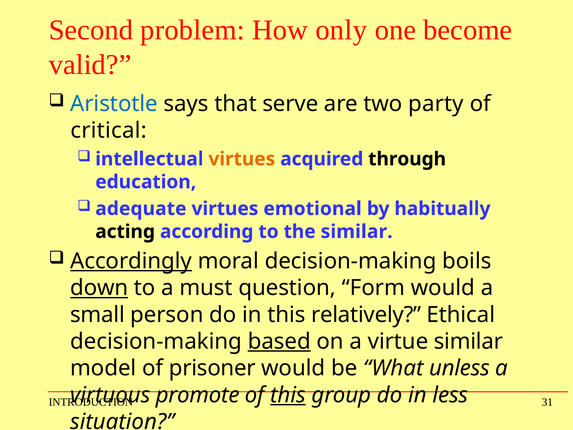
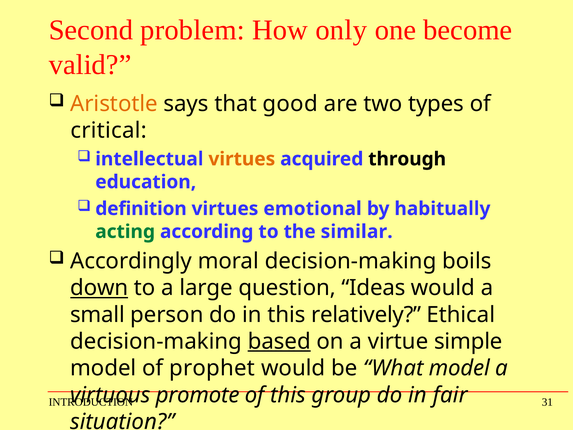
Aristotle colour: blue -> orange (114, 104)
serve: serve -> good (290, 104)
party: party -> types (436, 104)
adequate: adequate -> definition (141, 209)
acting colour: black -> green (125, 232)
Accordingly underline: present -> none (131, 261)
must: must -> large (206, 288)
Form: Form -> Ideas (373, 288)
virtue similar: similar -> simple (468, 341)
prisoner: prisoner -> prophet (212, 368)
What unless: unless -> model (459, 368)
this underline: present -> none (288, 395)
less: less -> fair (450, 395)
